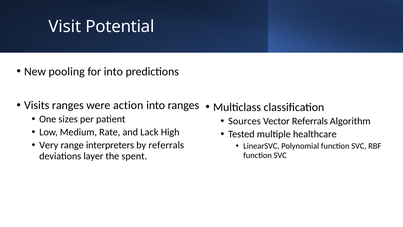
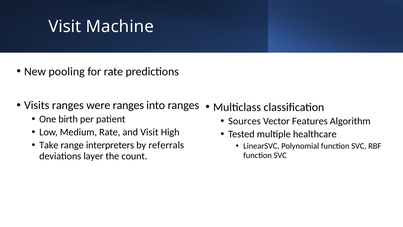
Potential: Potential -> Machine (120, 27)
for into: into -> rate (113, 71)
were action: action -> ranges (128, 105)
sizes: sizes -> birth (68, 119)
Vector Referrals: Referrals -> Features (310, 121)
and Lack: Lack -> Visit (149, 132)
Very: Very -> Take (49, 145)
spent: spent -> count (134, 156)
